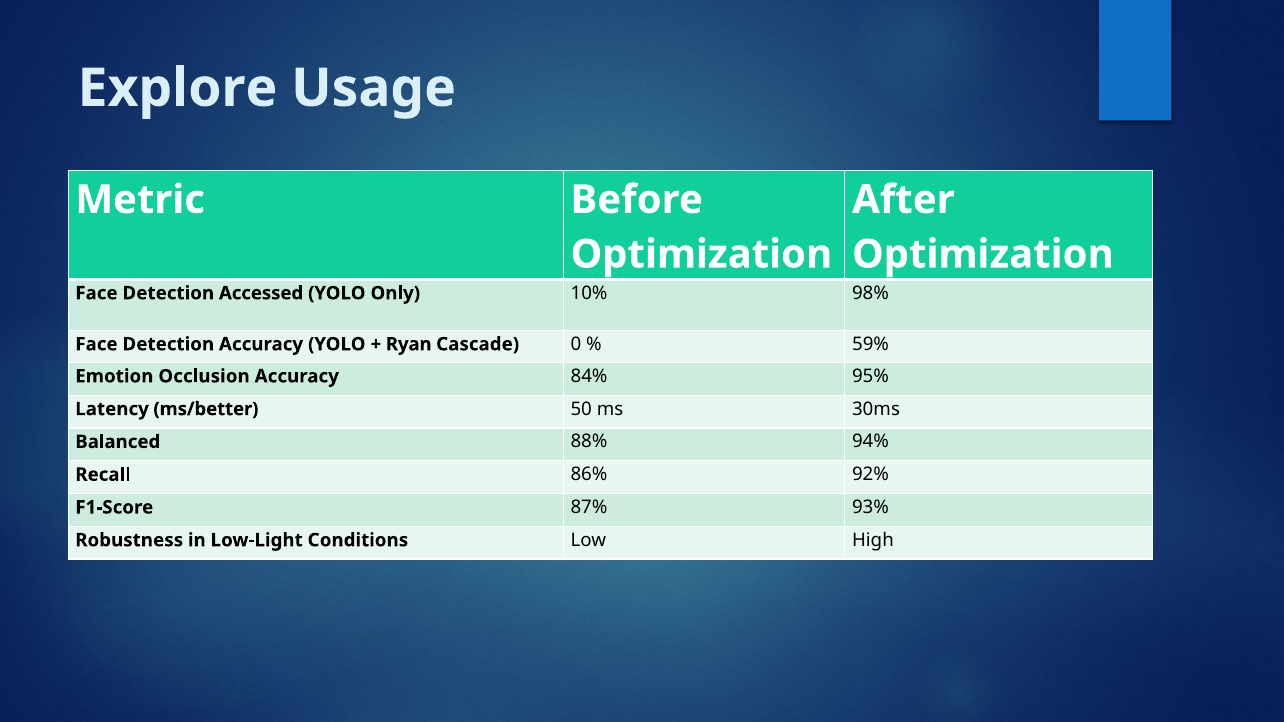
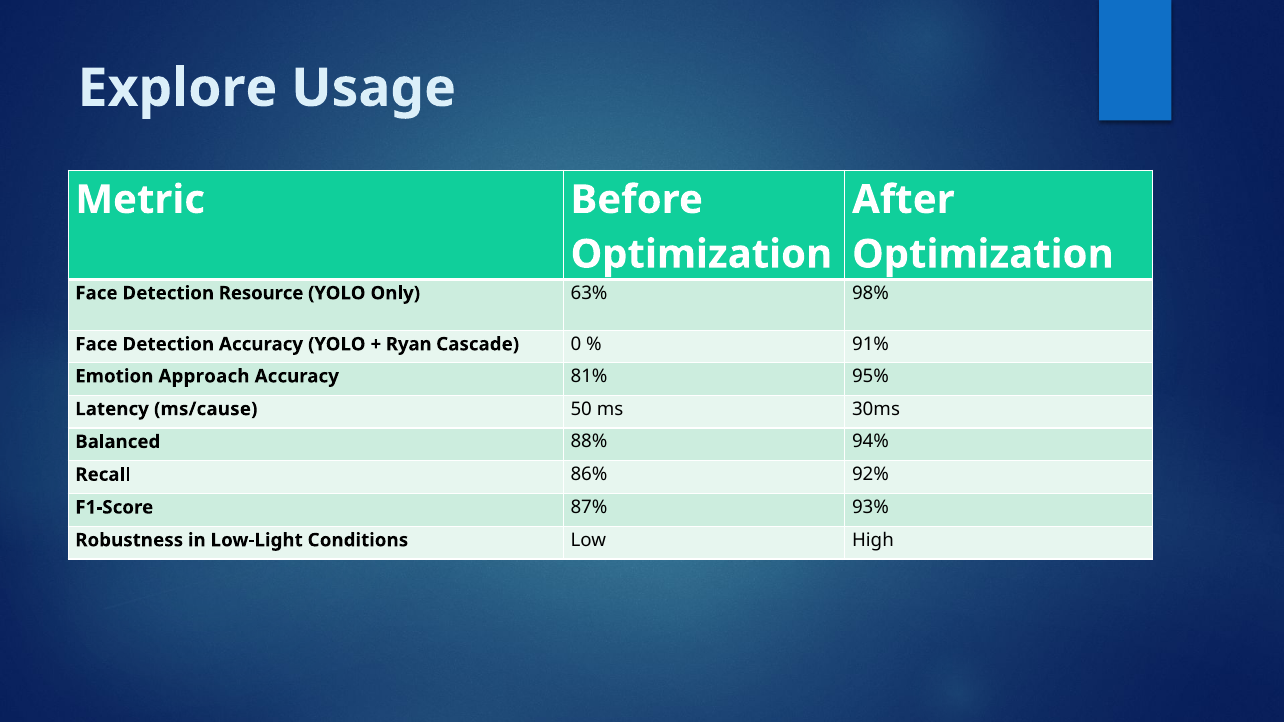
Accessed: Accessed -> Resource (261, 293)
10%: 10% -> 63% (589, 293)
59%: 59% -> 91% (871, 344)
Occlusion: Occlusion -> Approach (204, 376)
84%: 84% -> 81% (589, 376)
ms/better: ms/better -> ms/cause (206, 409)
